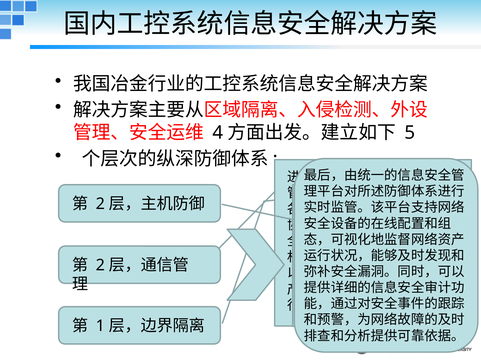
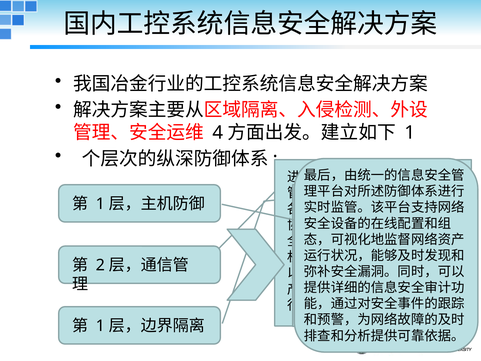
5: 5 -> 1 (410, 133)
2: 2 -> 1 (100, 204)
